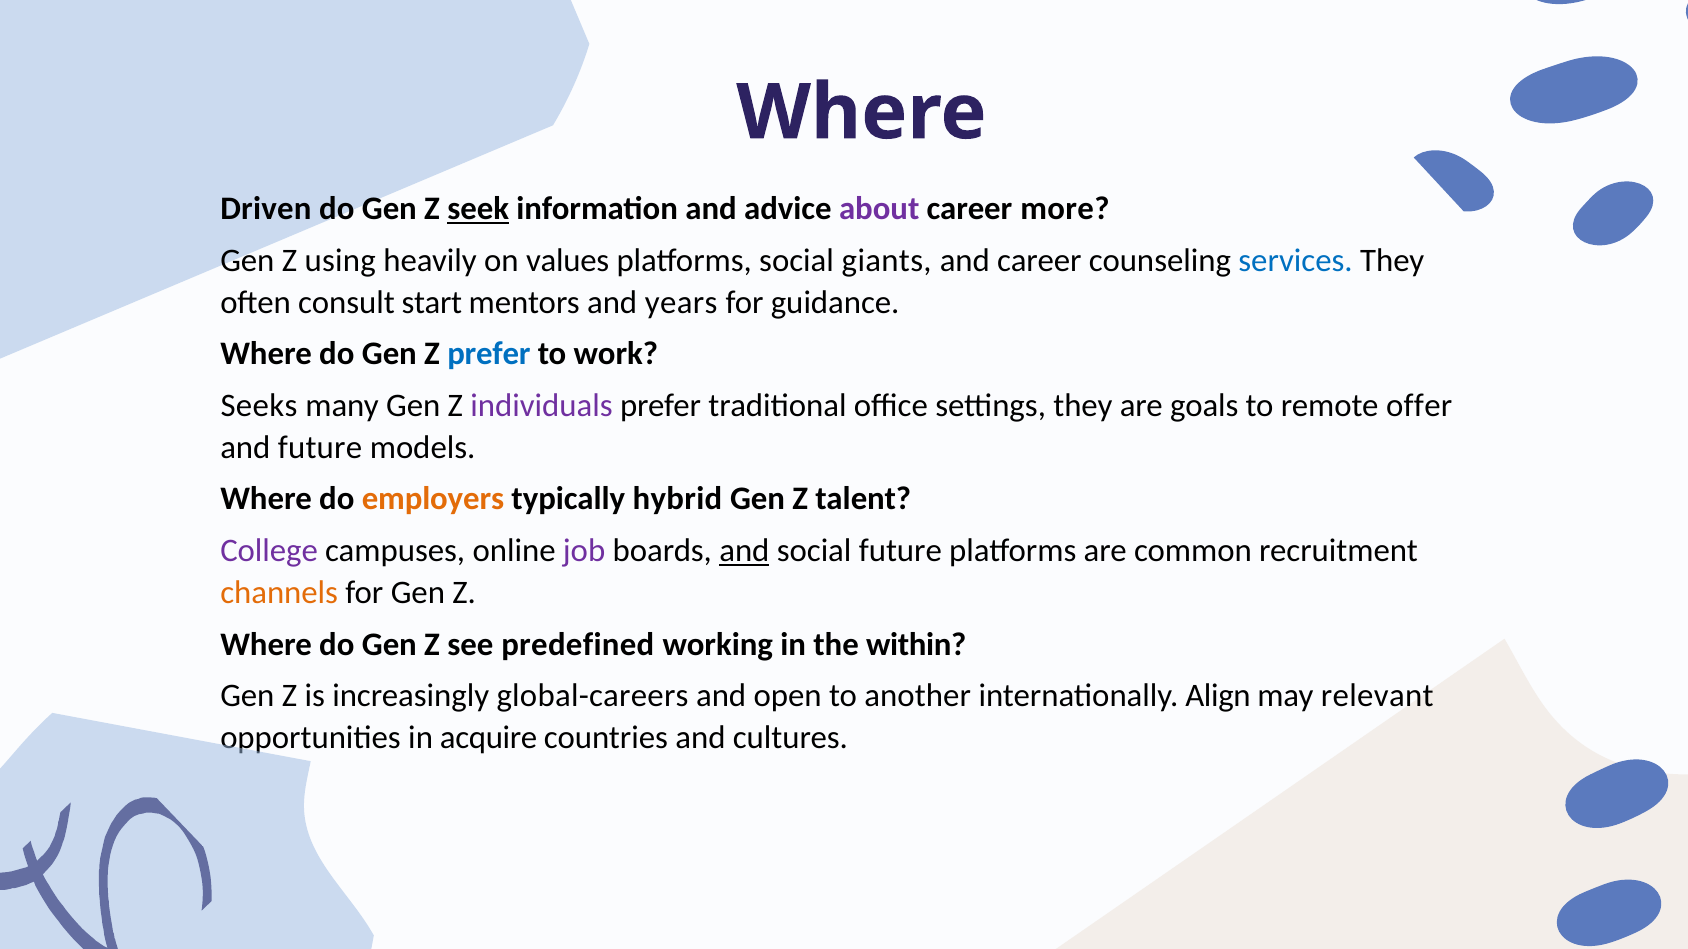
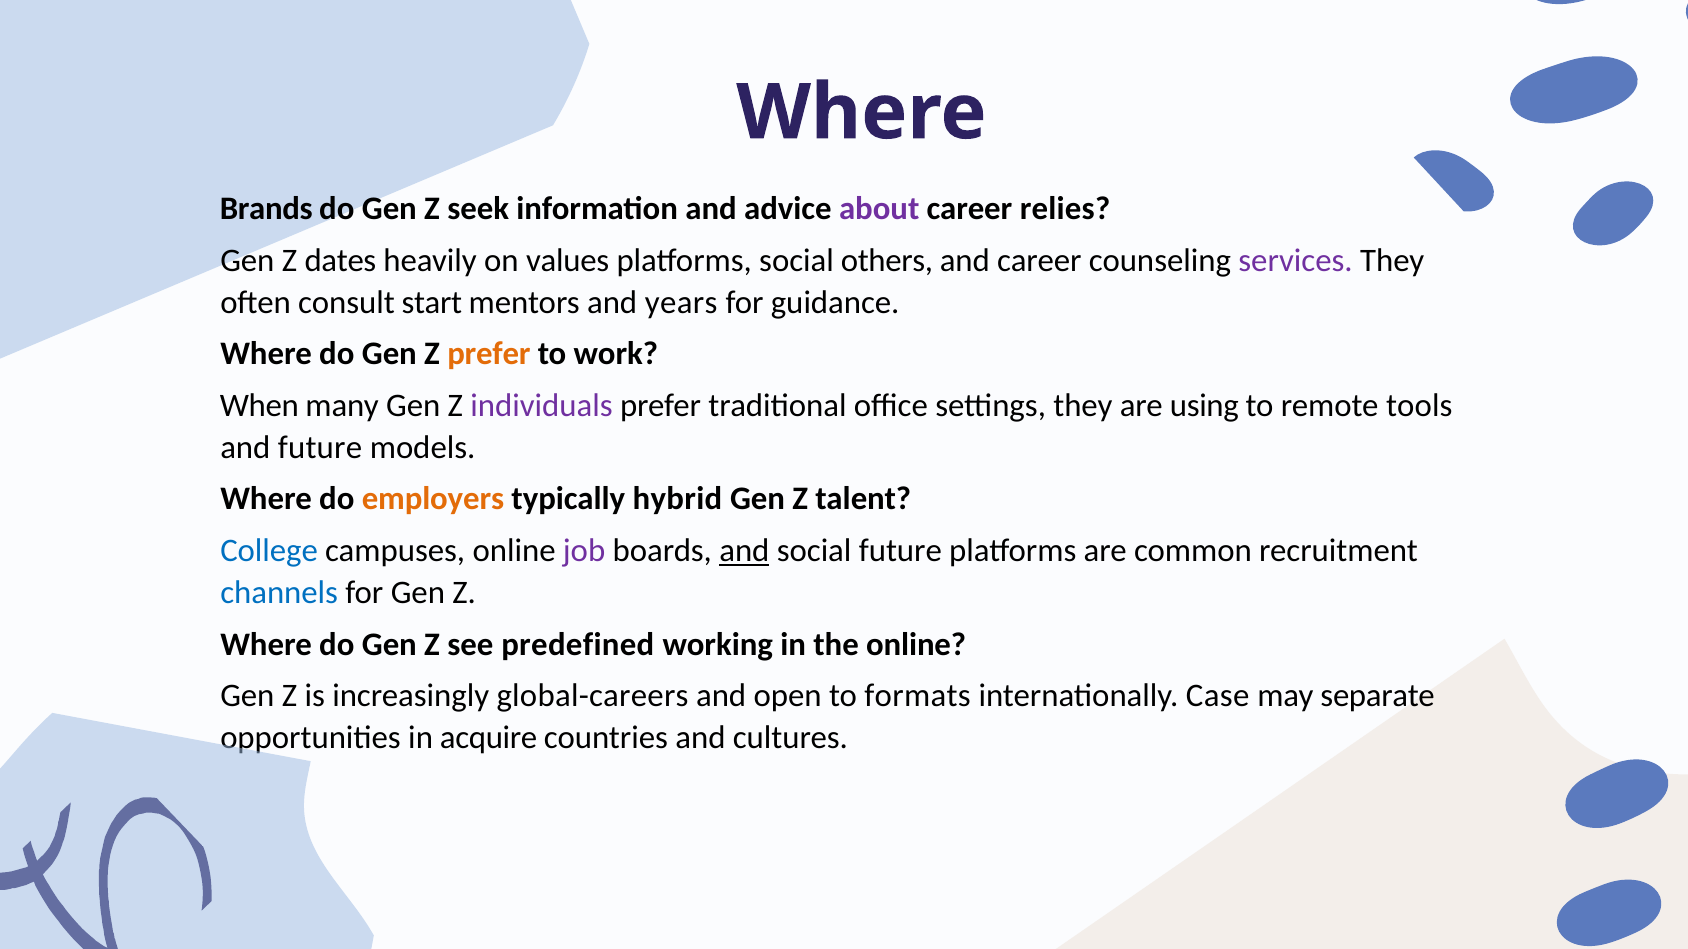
Driven: Driven -> Brands (266, 209)
seek underline: present -> none (478, 209)
more: more -> relies (1065, 209)
using: using -> dates (340, 260)
giants: giants -> others (887, 260)
services colour: blue -> purple (1296, 260)
prefer colour: blue -> orange (489, 354)
Seeks: Seeks -> When (259, 406)
goals: goals -> using (1204, 406)
offer: offer -> tools (1419, 406)
College colour: purple -> blue (269, 551)
channels colour: orange -> blue (279, 593)
the within: within -> online (916, 645)
another: another -> formats (918, 696)
Align: Align -> Case (1218, 696)
relevant: relevant -> separate (1378, 696)
